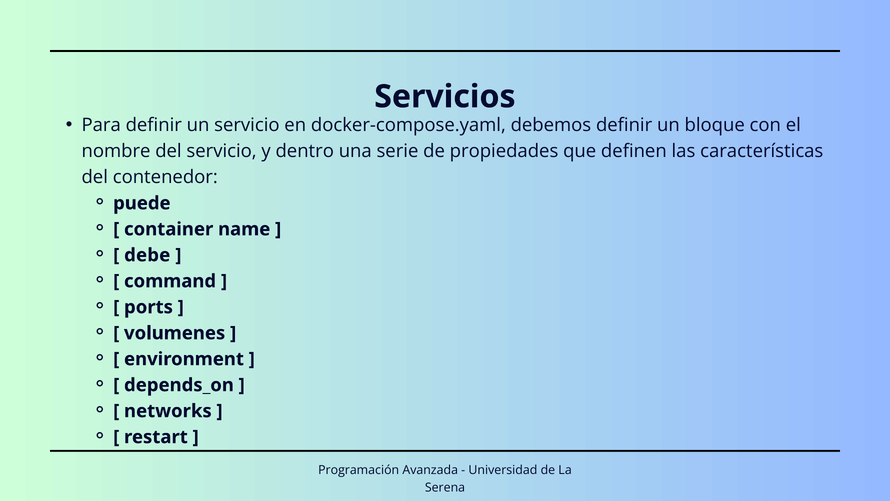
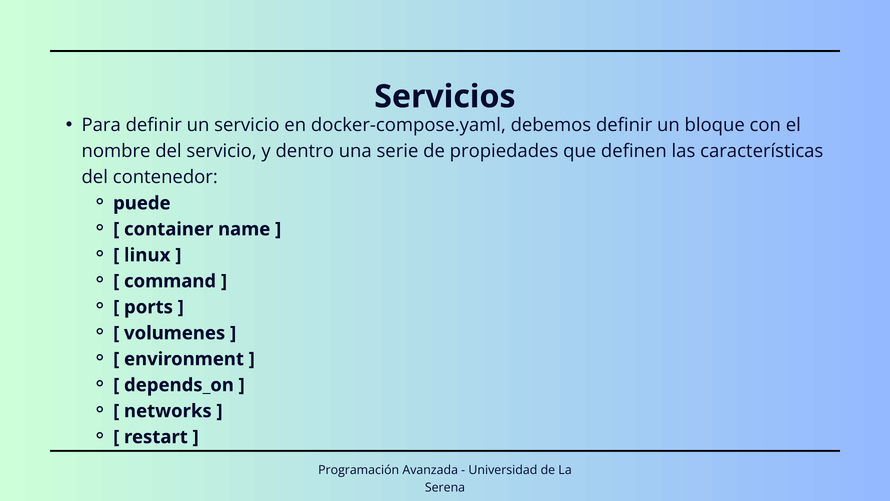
debe: debe -> linux (147, 255)
